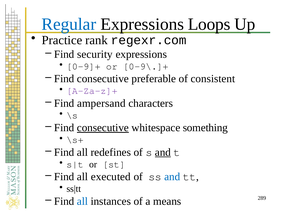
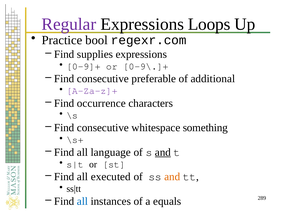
Regular colour: blue -> purple (69, 24)
rank: rank -> bool (97, 40)
security: security -> supplies (95, 54)
consistent: consistent -> additional (213, 79)
ampersand: ampersand -> occurrence (101, 103)
consecutive underline: present -> none (103, 128)
redefines: redefines -> language (111, 152)
and colour: blue -> orange (172, 177)
means: means -> equals (167, 201)
